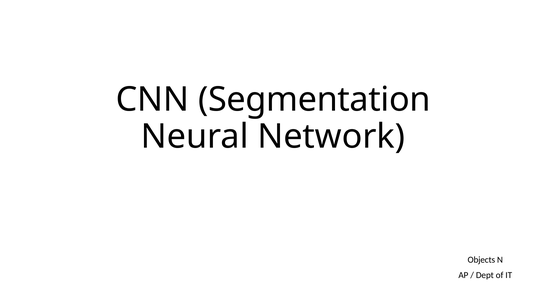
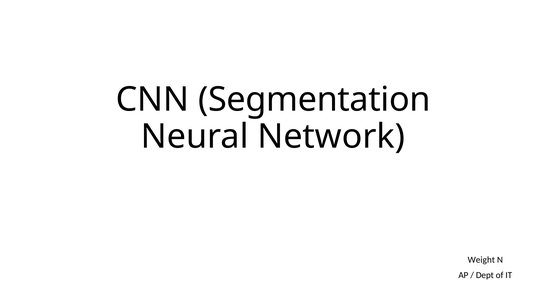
Objects: Objects -> Weight (481, 260)
